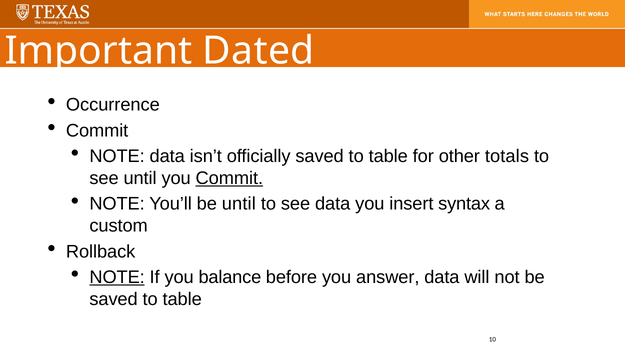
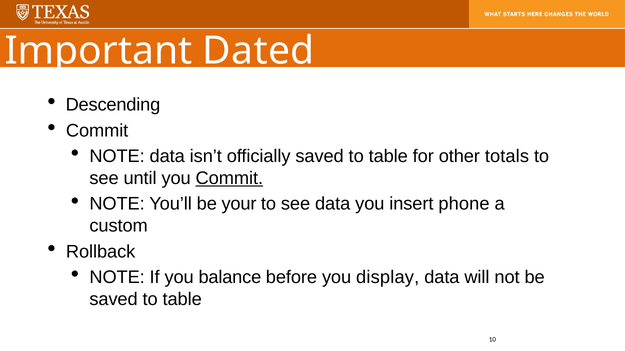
Occurrence: Occurrence -> Descending (113, 105)
be until: until -> your (239, 204)
syntax: syntax -> phone (464, 204)
NOTE underline: present -> none (117, 278)
answer: answer -> display (388, 278)
